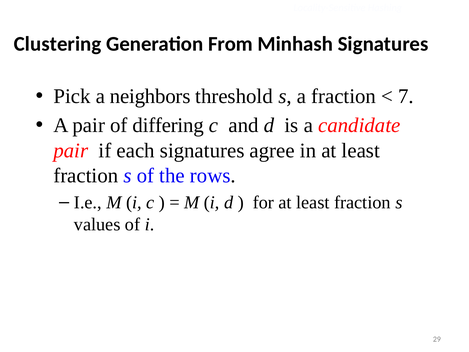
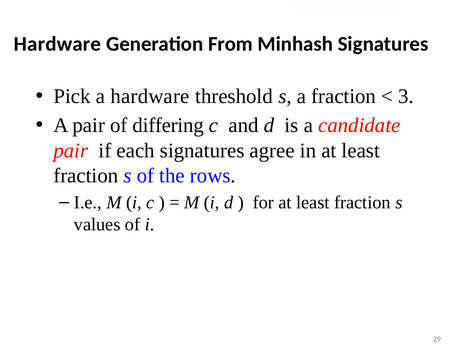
Clustering: Clustering -> Hardware (58, 44)
a neighbors: neighbors -> hardware (150, 96)
7: 7 -> 3 (406, 96)
